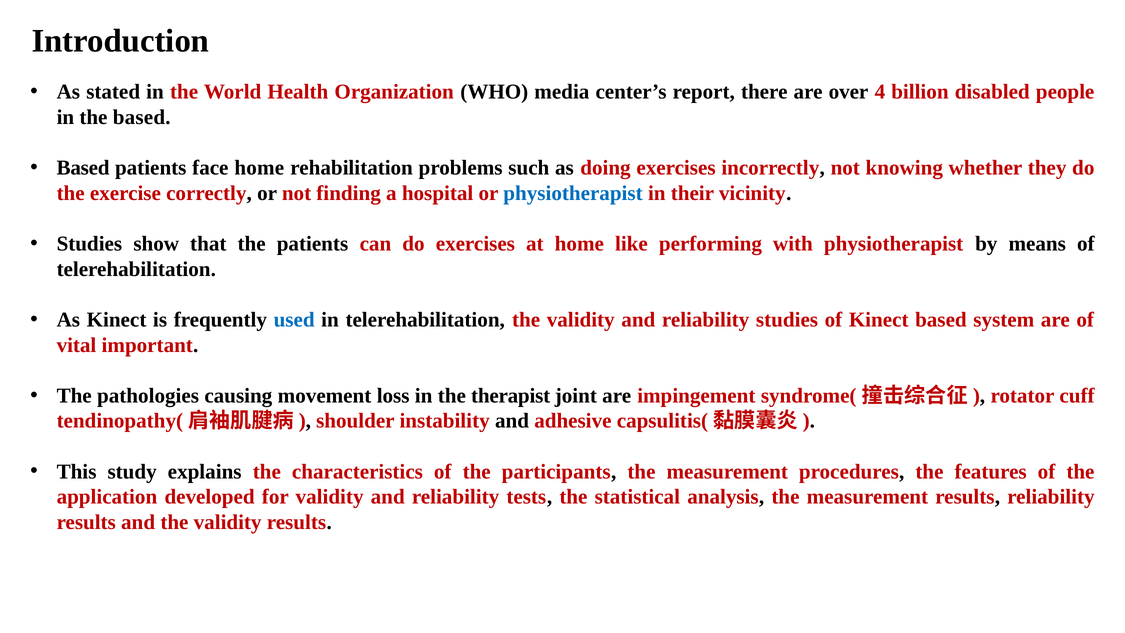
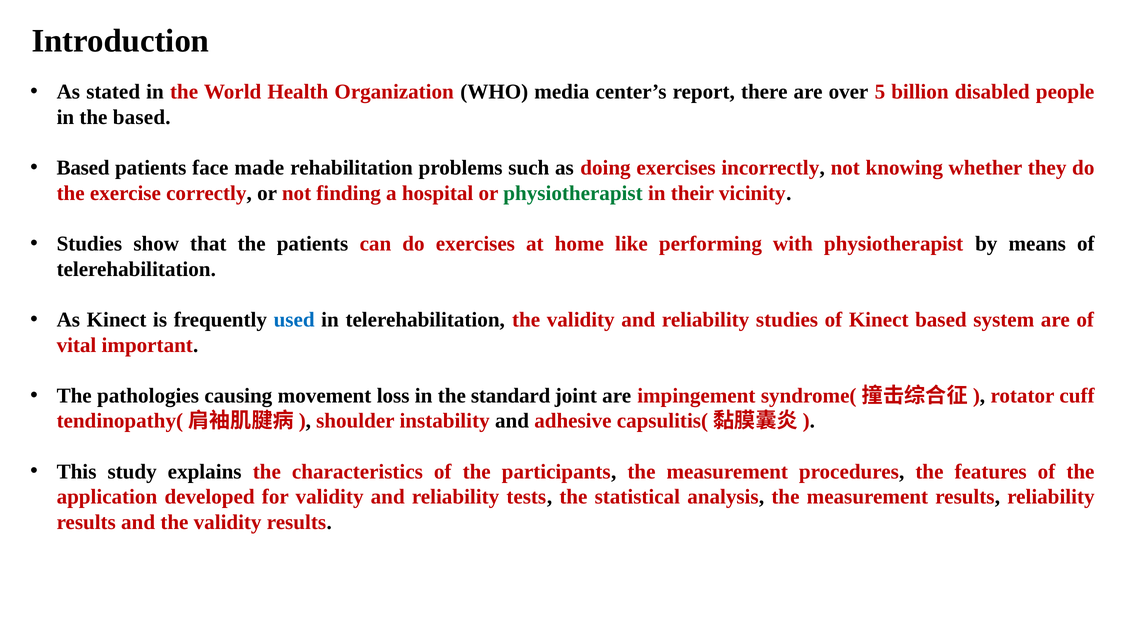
4: 4 -> 5 (880, 92)
face home: home -> made (259, 168)
physiotherapist colour: blue -> green (573, 193)
therapist: therapist -> standard (511, 396)
